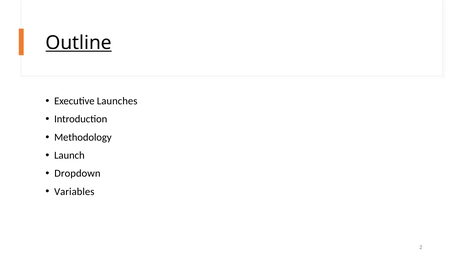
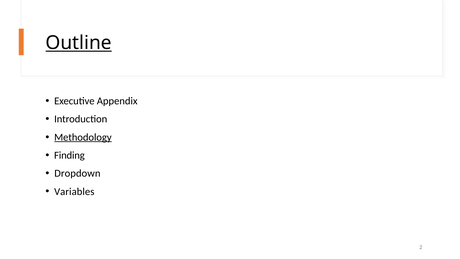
Launches: Launches -> Appendix (117, 101)
Methodology underline: none -> present (83, 137)
Launch: Launch -> Finding (69, 155)
